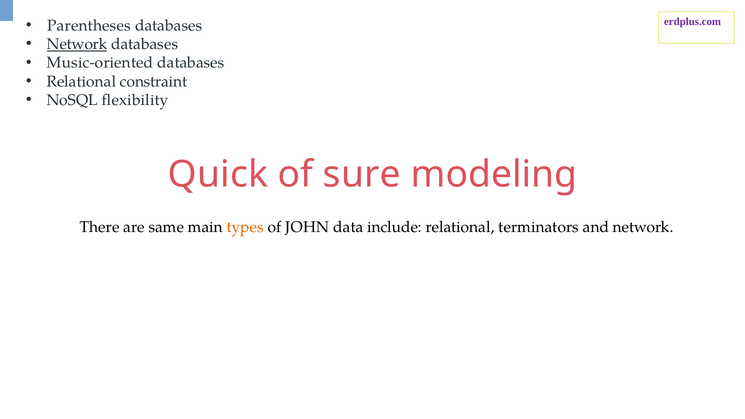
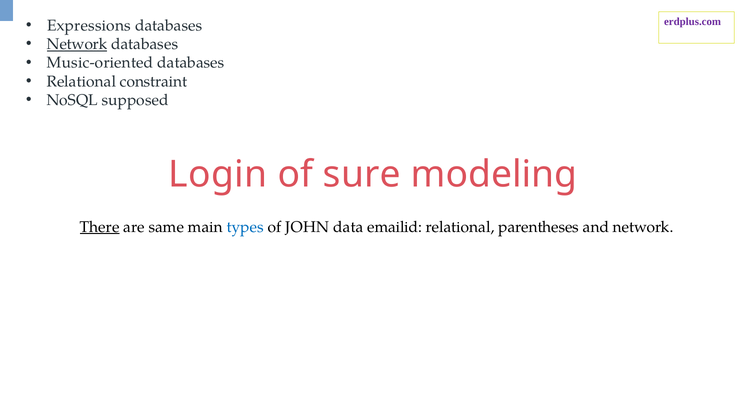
Parentheses: Parentheses -> Expressions (89, 26)
flexibility: flexibility -> supposed (135, 100)
Quick: Quick -> Login (218, 175)
There underline: none -> present (100, 227)
types colour: orange -> blue (245, 227)
include: include -> emailid (395, 227)
terminators: terminators -> parentheses (539, 227)
